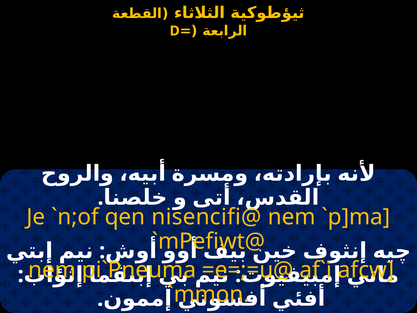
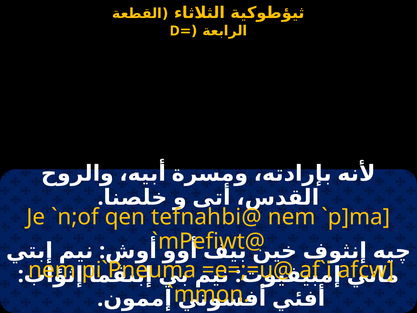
nisencifi@: nisencifi@ -> tefnahbi@ (206, 217)
